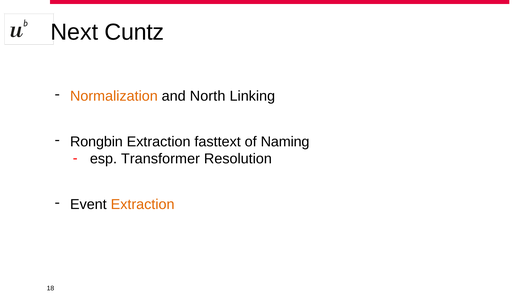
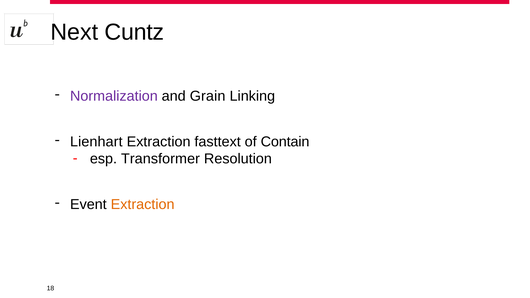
Normalization colour: orange -> purple (114, 96)
North: North -> Grain (208, 96)
Rongbin: Rongbin -> Lienhart (96, 142)
Naming: Naming -> Contain (285, 142)
